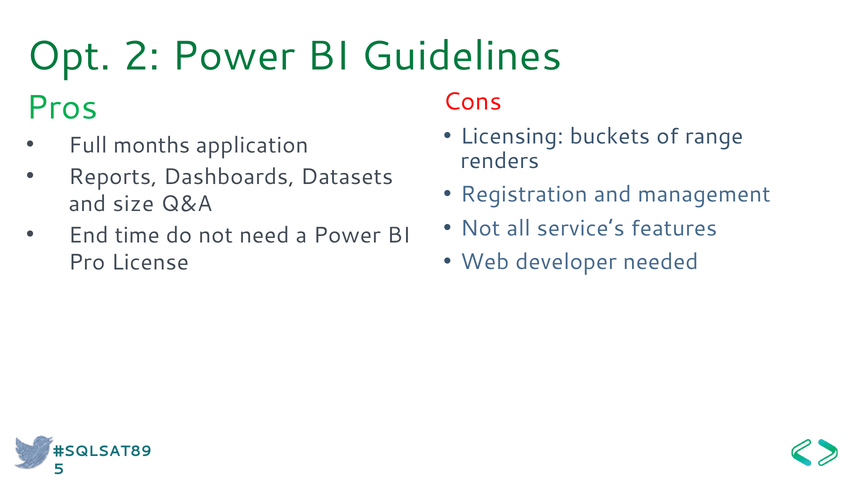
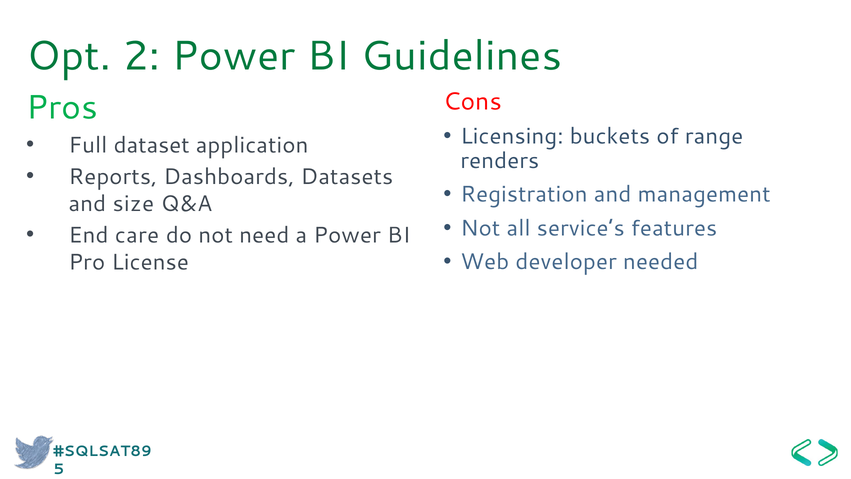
months: months -> dataset (152, 145)
time: time -> care (137, 235)
